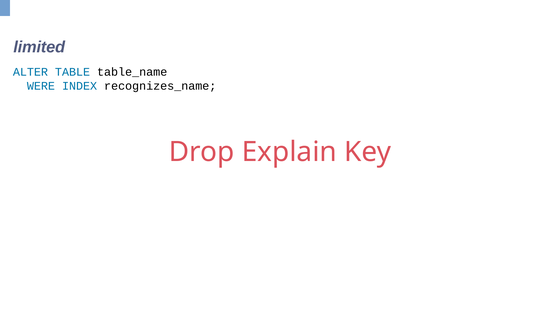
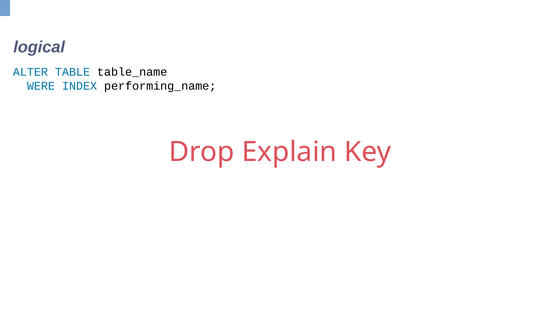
limited: limited -> logical (39, 47)
recognizes_name: recognizes_name -> performing_name (160, 86)
